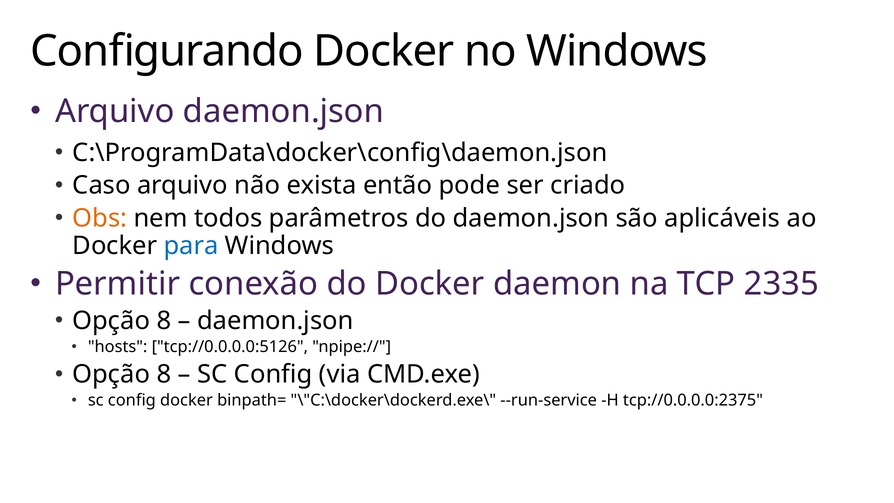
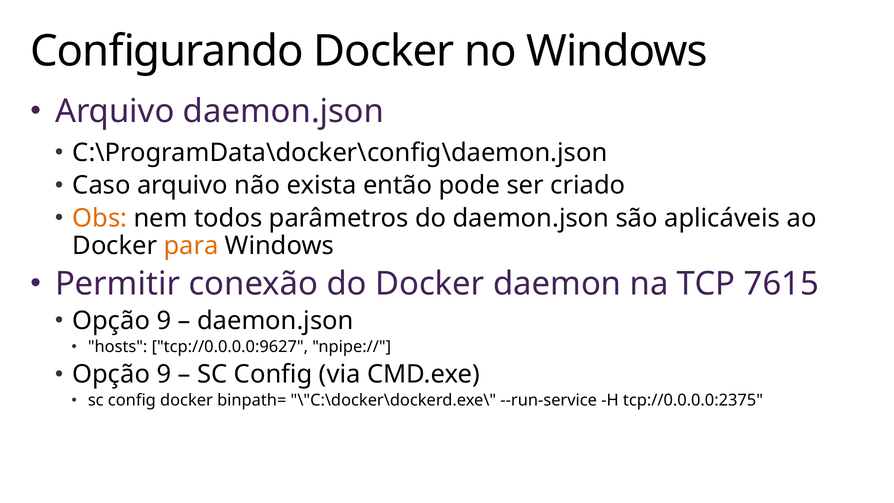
para colour: blue -> orange (191, 246)
2335: 2335 -> 7615 (781, 284)
8: 8 -> 9 (164, 321)
tcp://0.0.0.0:5126: tcp://0.0.0.0:5126 -> tcp://0.0.0.0:9627 (230, 347)
8: 8 -> 9 (164, 374)
